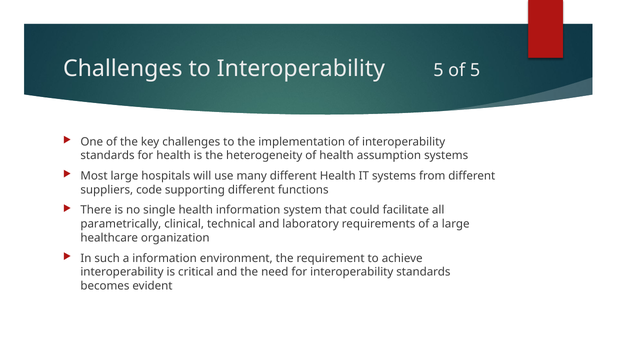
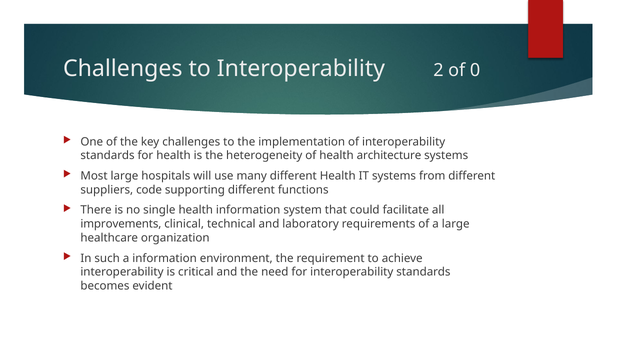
Interoperability 5: 5 -> 2 (438, 70)
of 5: 5 -> 0 (475, 70)
assumption: assumption -> architecture (389, 156)
parametrically: parametrically -> improvements (121, 224)
